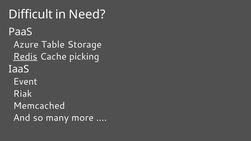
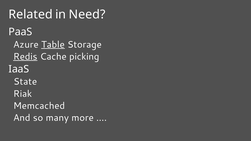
Difficult: Difficult -> Related (31, 14)
Table underline: none -> present (53, 45)
Event: Event -> State (25, 82)
